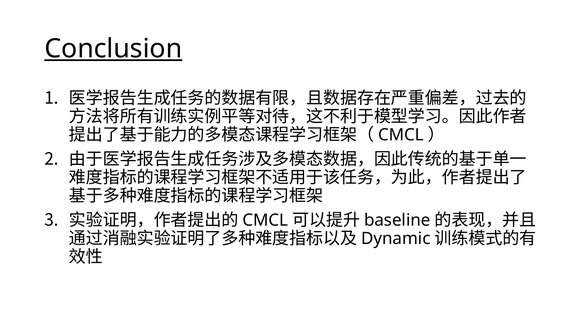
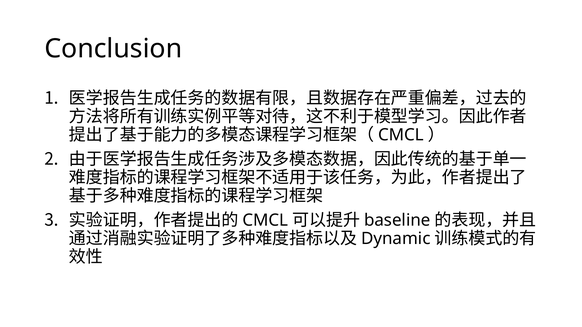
Conclusion underline: present -> none (113, 49)
